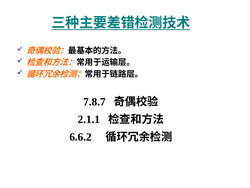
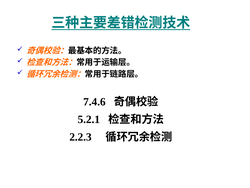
7.8.7: 7.8.7 -> 7.4.6 (94, 102)
2.1.1: 2.1.1 -> 5.2.1 (89, 119)
6.6.2: 6.6.2 -> 2.2.3 (81, 137)
